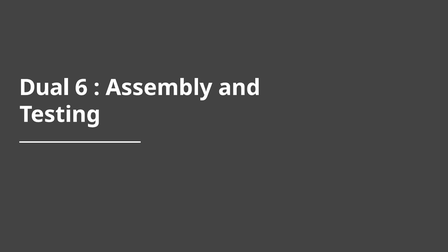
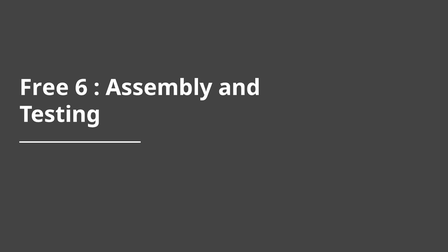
Dual: Dual -> Free (44, 88)
